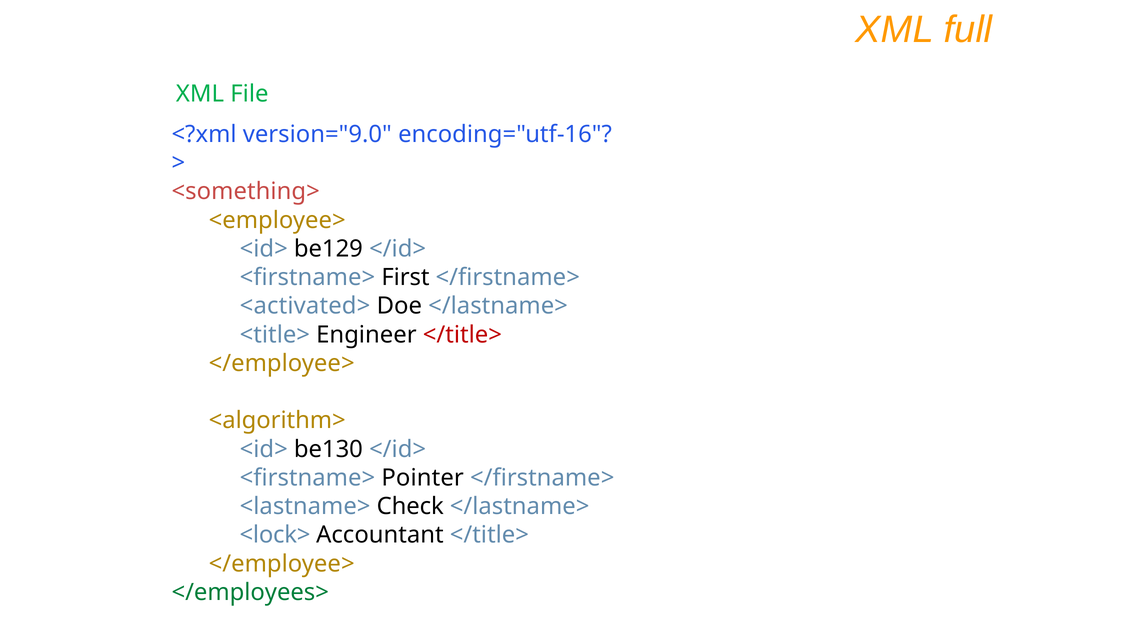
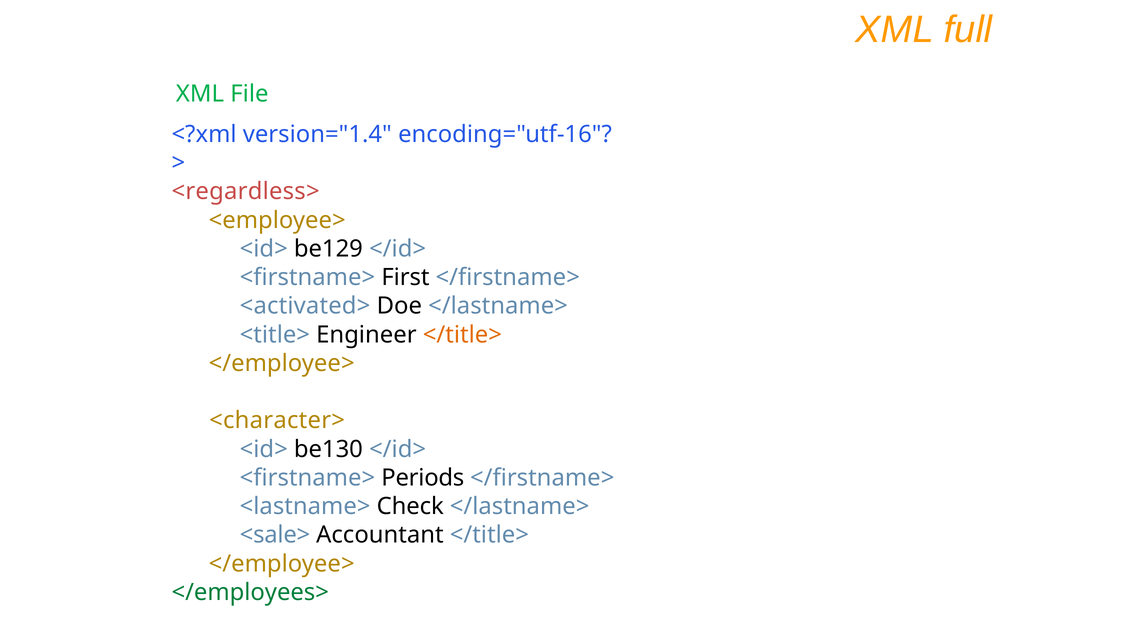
version="9.0: version="9.0 -> version="1.4 (317, 134)
<something>: <something> -> <regardless> (246, 191)
</title> colour: red -> orange (462, 334)
<algorithm>: <algorithm> -> <character> (277, 420)
Pointer: Pointer -> Periods (423, 477)
<lock>: <lock> -> <sale> (275, 535)
